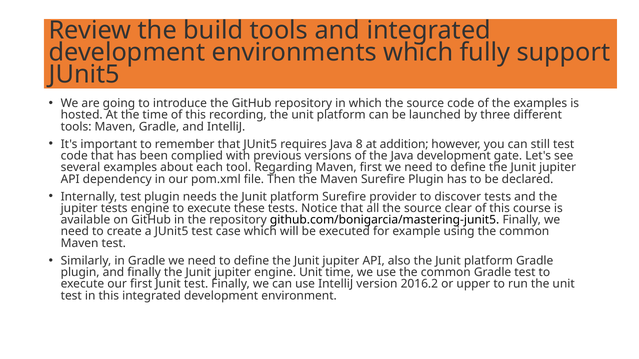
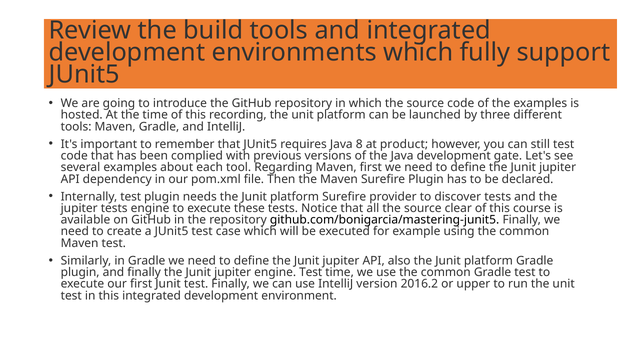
addition: addition -> product (404, 144)
engine Unit: Unit -> Test (311, 273)
